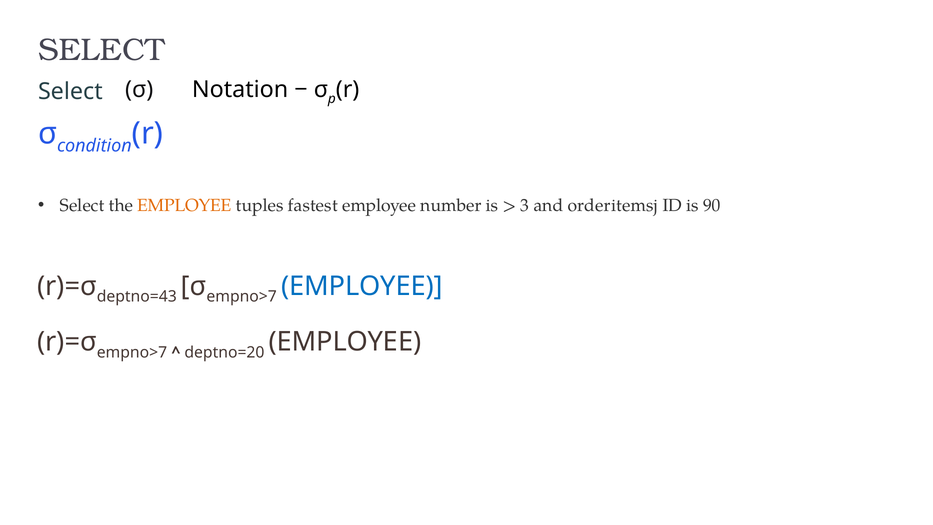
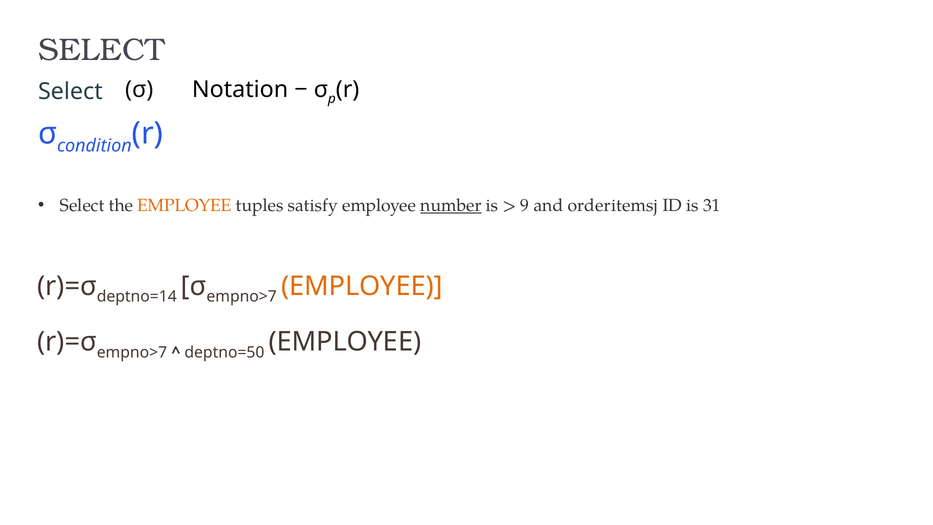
fastest: fastest -> satisfy (313, 205)
number underline: none -> present (451, 205)
3: 3 -> 9 (525, 205)
90: 90 -> 31 (712, 205)
deptno=43: deptno=43 -> deptno=14 (137, 297)
EMPLOYEE colour: blue -> orange (362, 286)
deptno=20: deptno=20 -> deptno=50 (224, 352)
